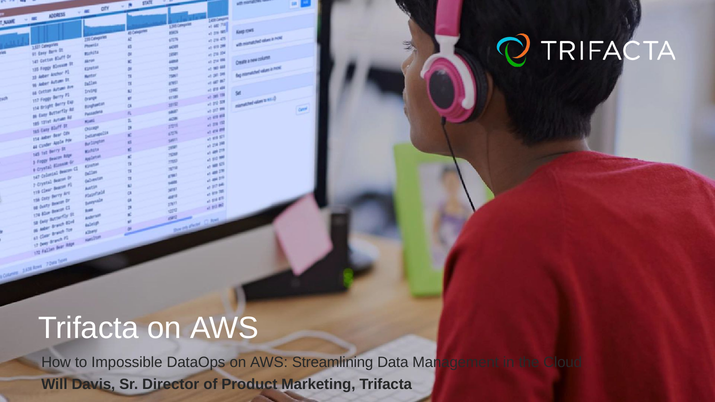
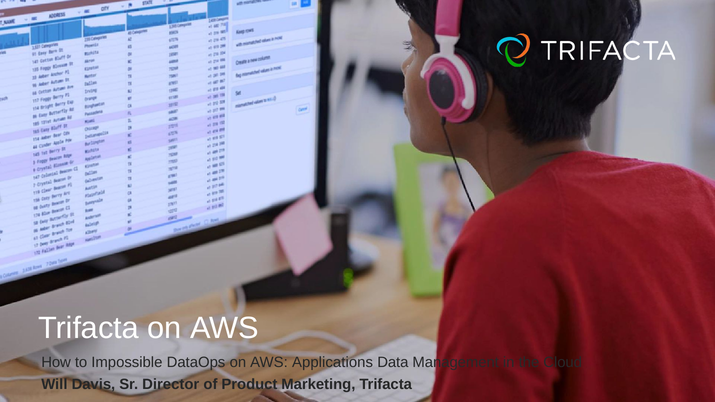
Streamlining: Streamlining -> Applications (333, 363)
